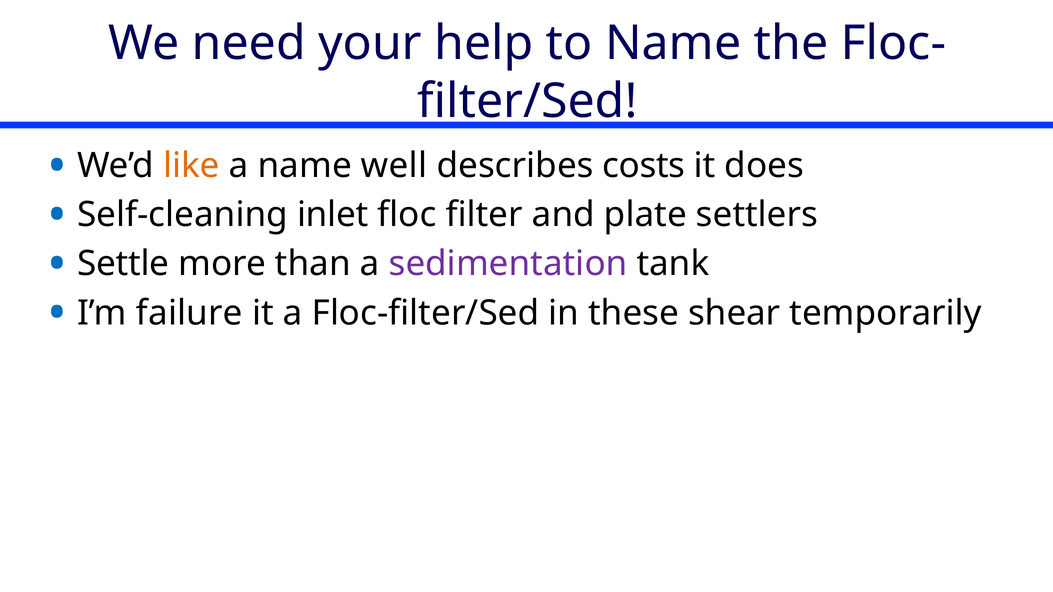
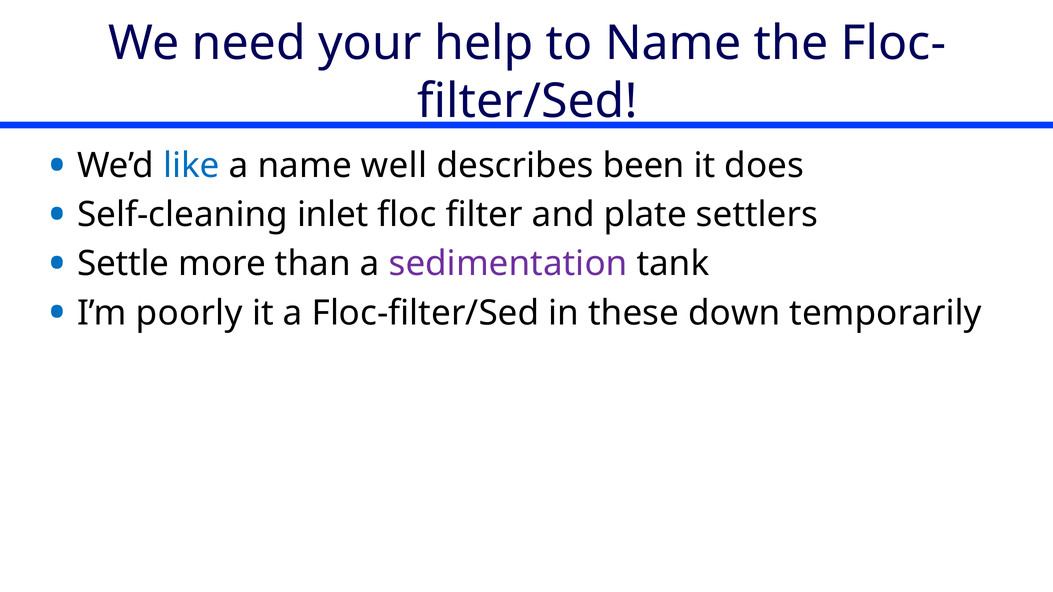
like colour: orange -> blue (191, 166)
costs: costs -> been (644, 166)
failure: failure -> poorly (189, 313)
shear: shear -> down (734, 313)
